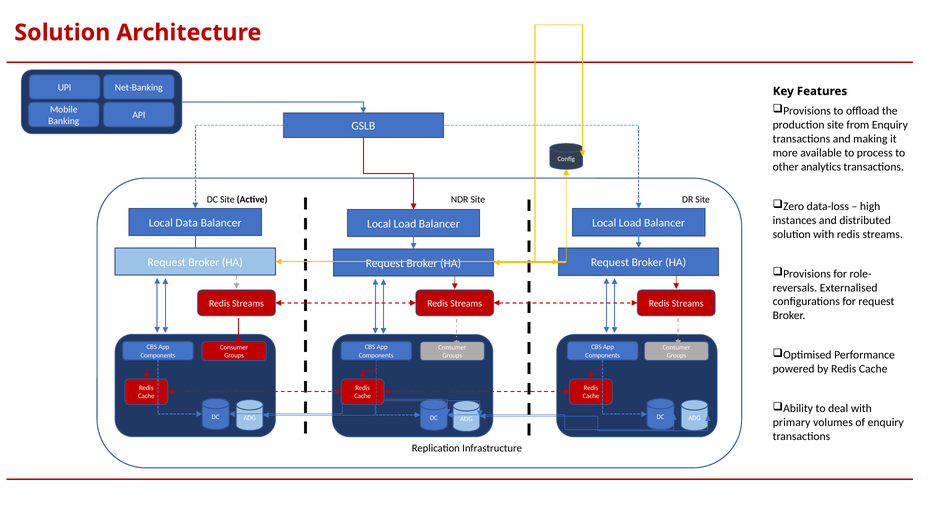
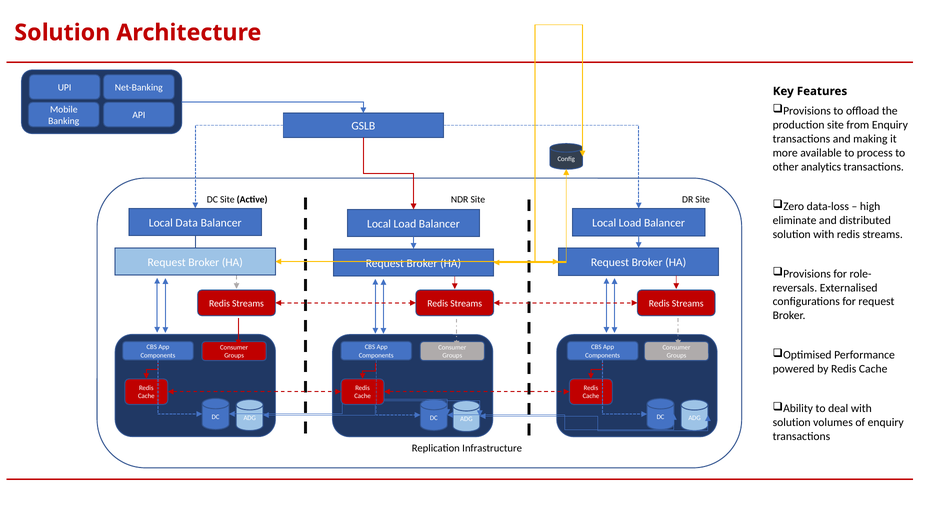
instances: instances -> eliminate (795, 220)
primary: primary -> solution (792, 423)
